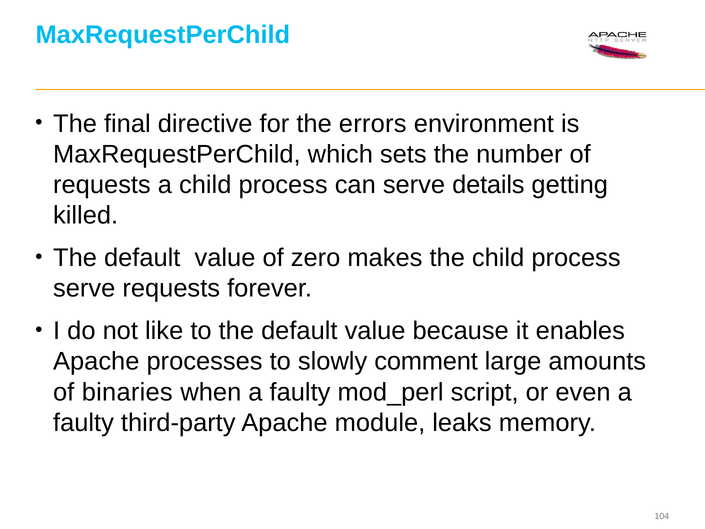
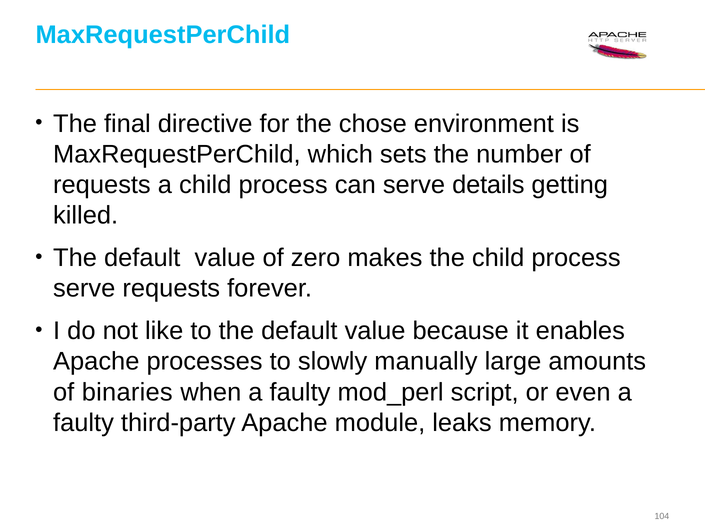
errors: errors -> chose (373, 124)
comment: comment -> manually (426, 361)
